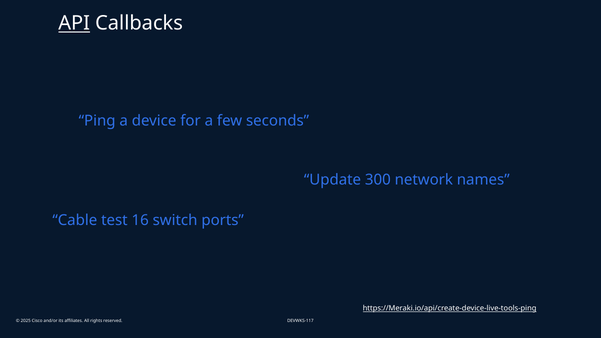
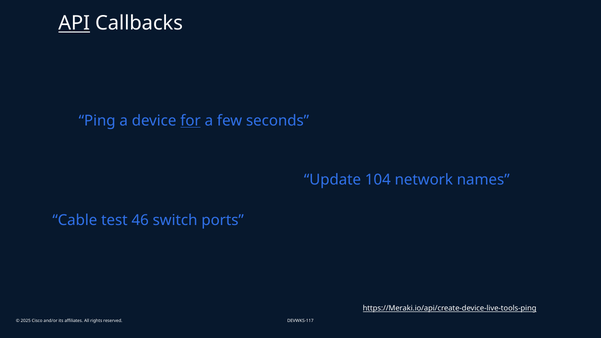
for underline: none -> present (191, 121)
300: 300 -> 104 (378, 180)
16: 16 -> 46 (140, 220)
